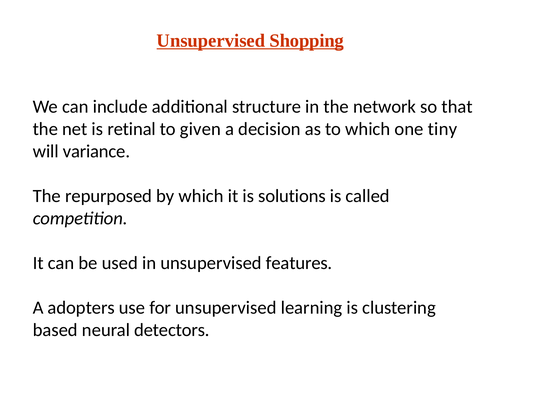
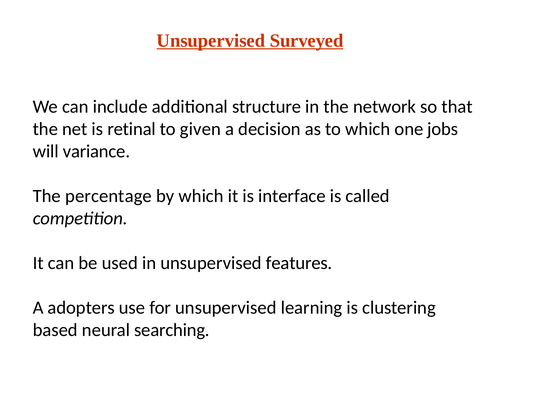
Shopping: Shopping -> Surveyed (307, 41)
tiny: tiny -> jobs (443, 129)
repurposed: repurposed -> percentage (108, 196)
solutions: solutions -> interface (292, 196)
detectors: detectors -> searching (172, 330)
